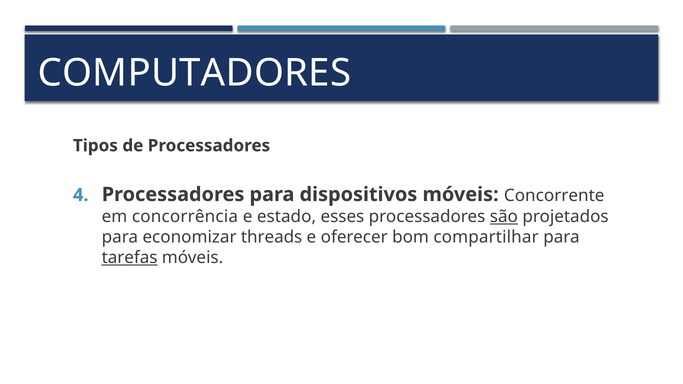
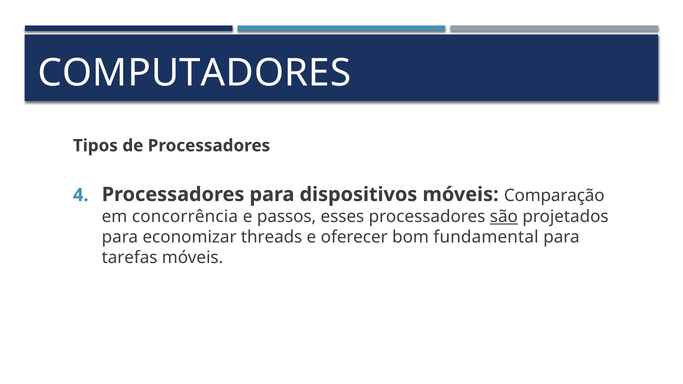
Concorrente: Concorrente -> Comparação (554, 196)
estado: estado -> passos (287, 217)
compartilhar: compartilhar -> fundamental (486, 237)
tarefas underline: present -> none (130, 258)
